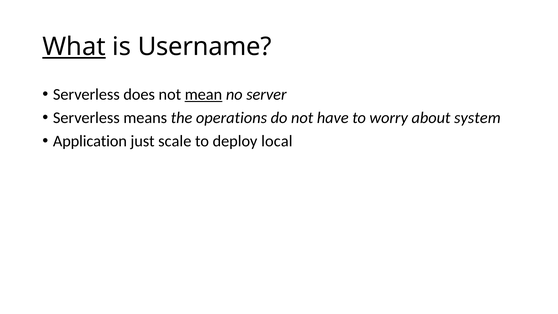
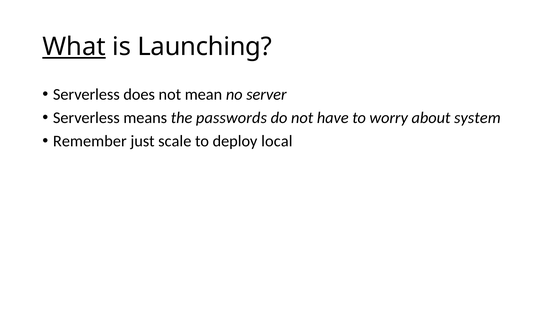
Username: Username -> Launching (205, 47)
mean underline: present -> none (203, 94)
operations: operations -> passwords (231, 118)
Application: Application -> Remember (90, 141)
